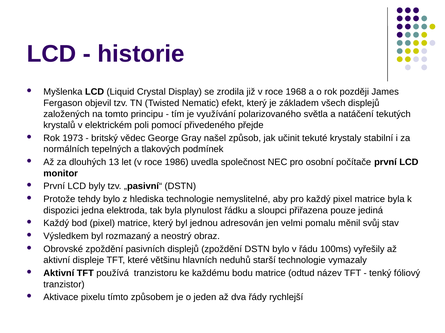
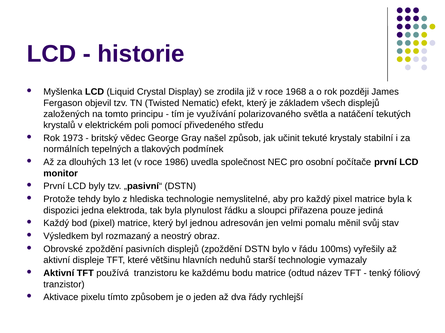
přejde: přejde -> středu (251, 125)
